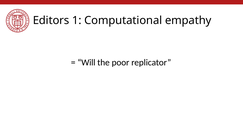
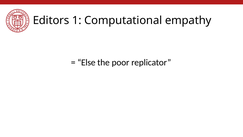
Will: Will -> Else (86, 62)
